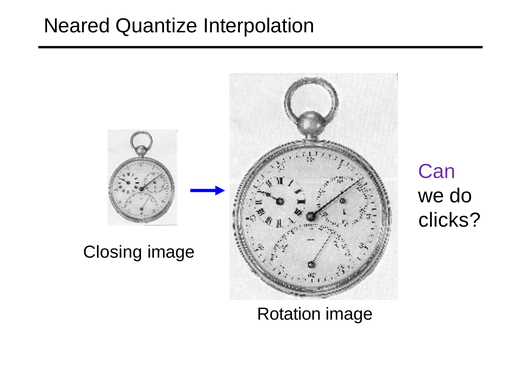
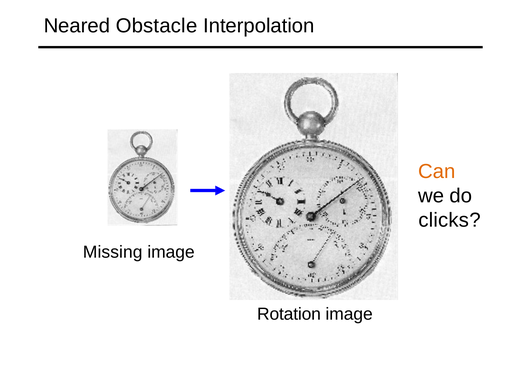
Quantize: Quantize -> Obstacle (157, 26)
Can colour: purple -> orange (437, 172)
Closing: Closing -> Missing (113, 252)
